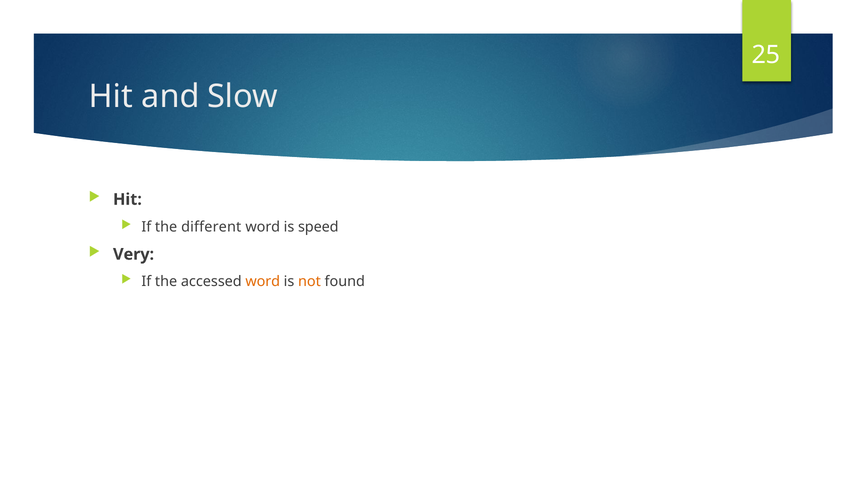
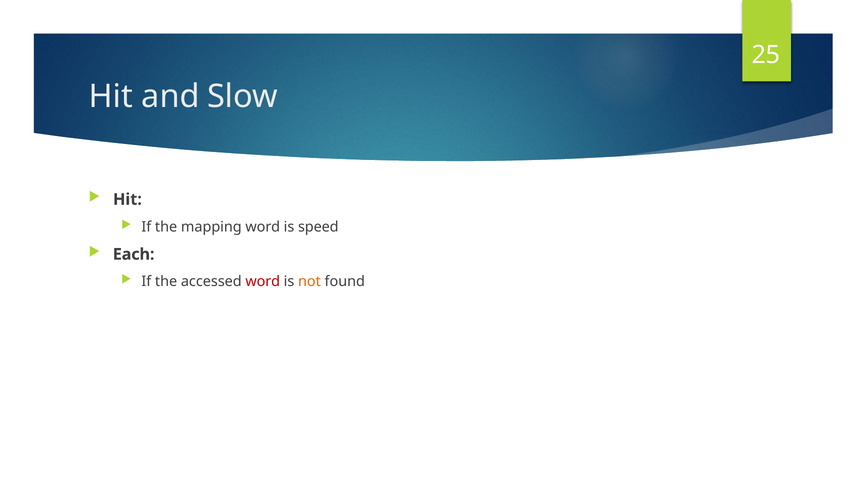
different: different -> mapping (211, 227)
Very: Very -> Each (134, 254)
word colour: orange -> red (263, 282)
